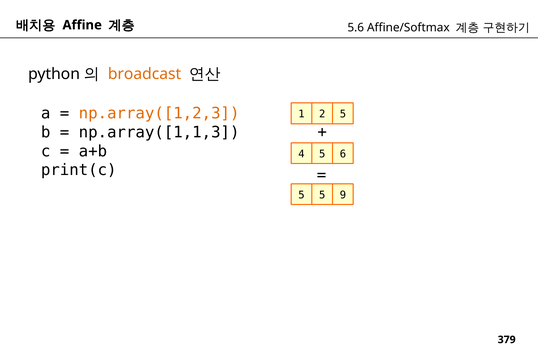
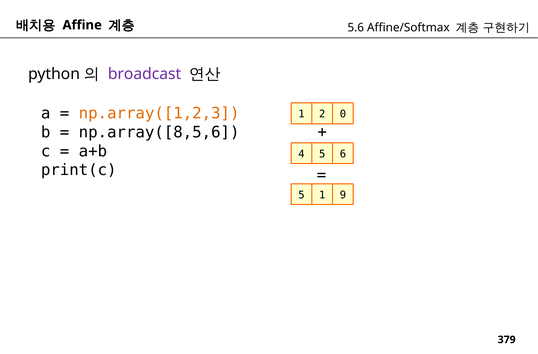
broadcast colour: orange -> purple (145, 74)
2 5: 5 -> 0 (343, 114)
np.array([1,1,3: np.array([1,1,3 -> np.array([8,5,6 (159, 132)
5 5: 5 -> 1 (322, 195)
